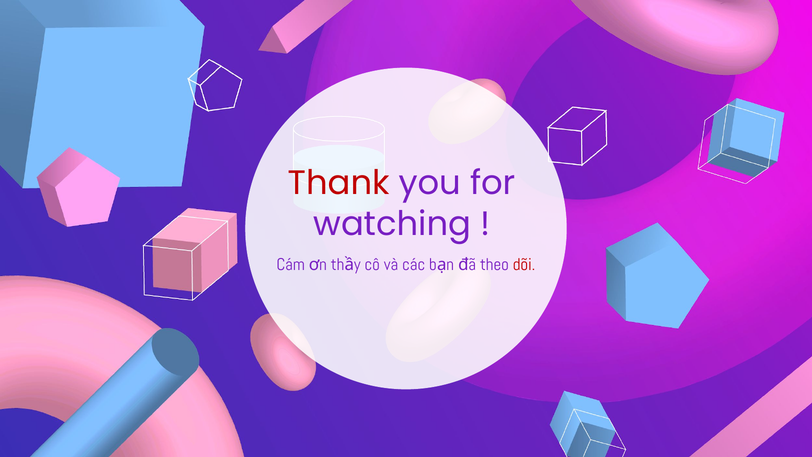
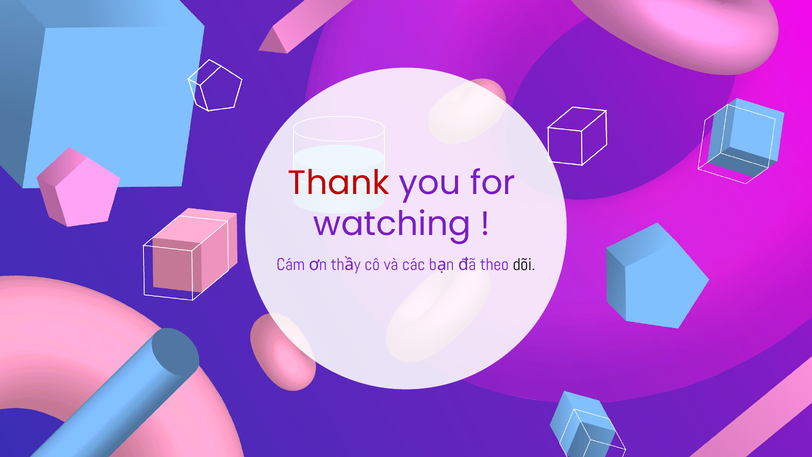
dõi colour: red -> black (524, 264)
